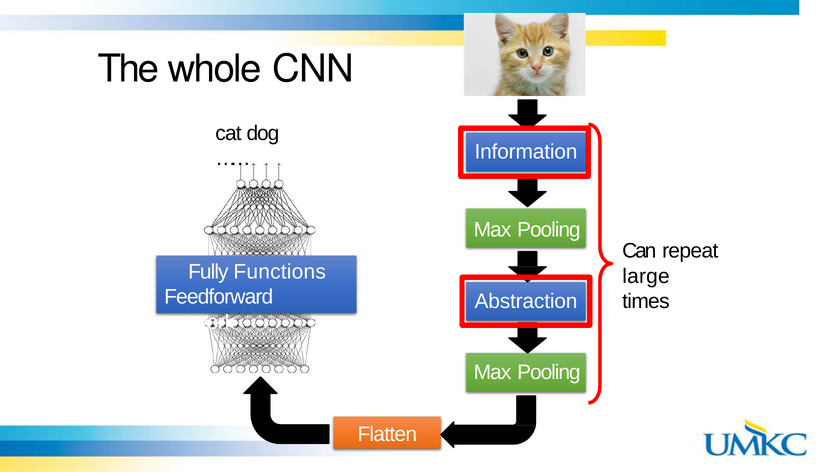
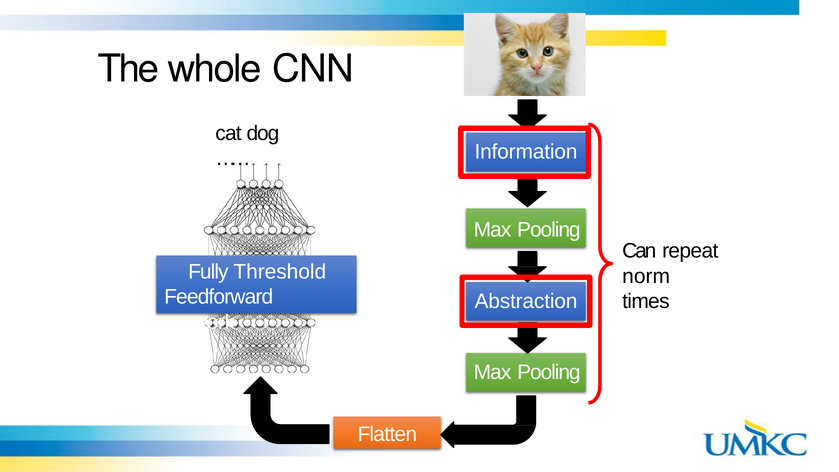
Functions: Functions -> Threshold (280, 272)
large: large -> norm (646, 276)
